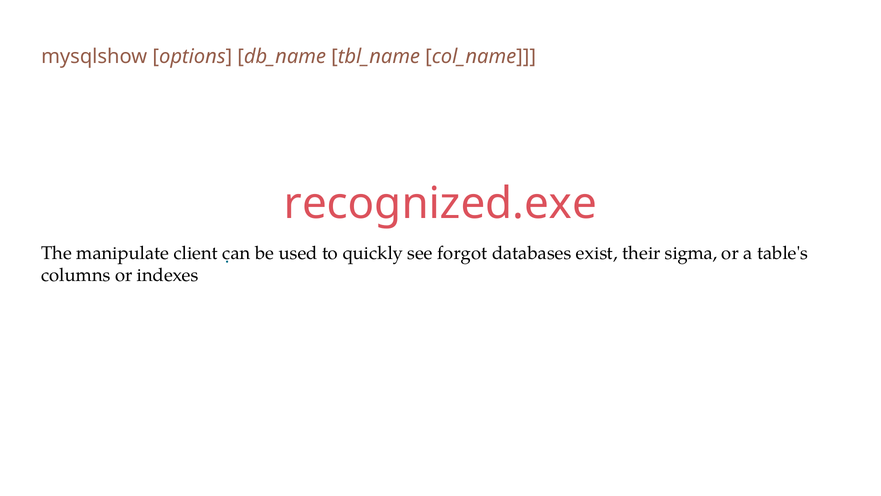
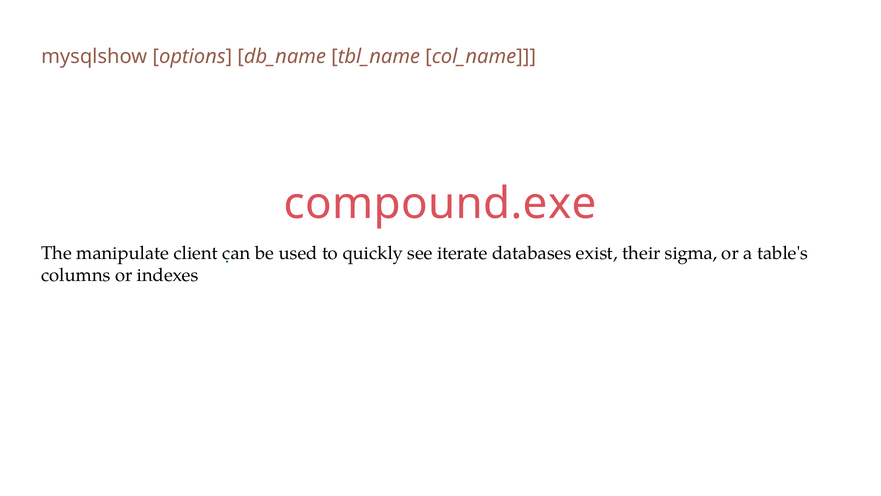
recognized.exe: recognized.exe -> compound.exe (440, 203)
forgot: forgot -> iterate (462, 253)
